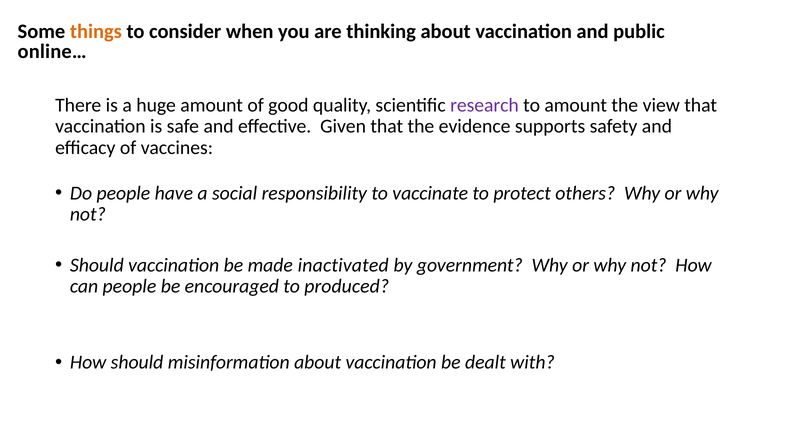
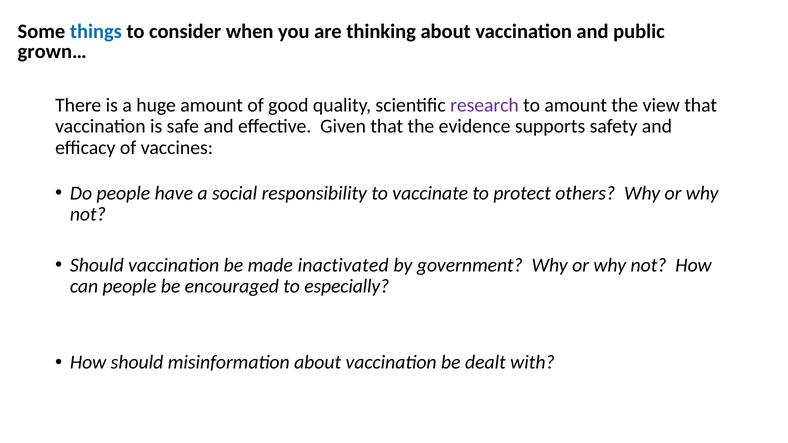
things colour: orange -> blue (96, 31)
online…: online… -> grown… (52, 51)
produced: produced -> especially (347, 286)
